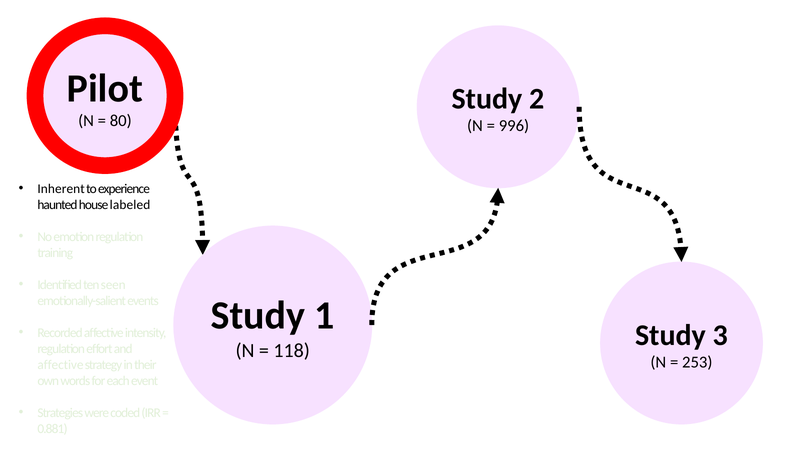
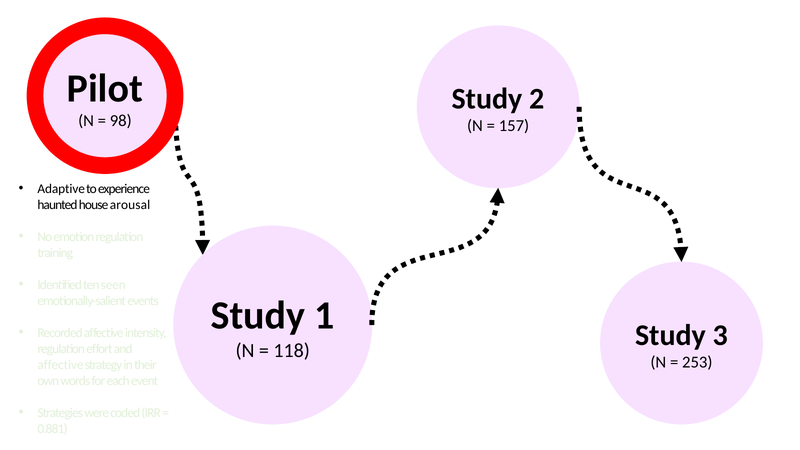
80: 80 -> 98 (121, 121)
996: 996 -> 157 (514, 126)
Inherent: Inherent -> Adaptive (61, 189)
labeled: labeled -> arousal (130, 205)
